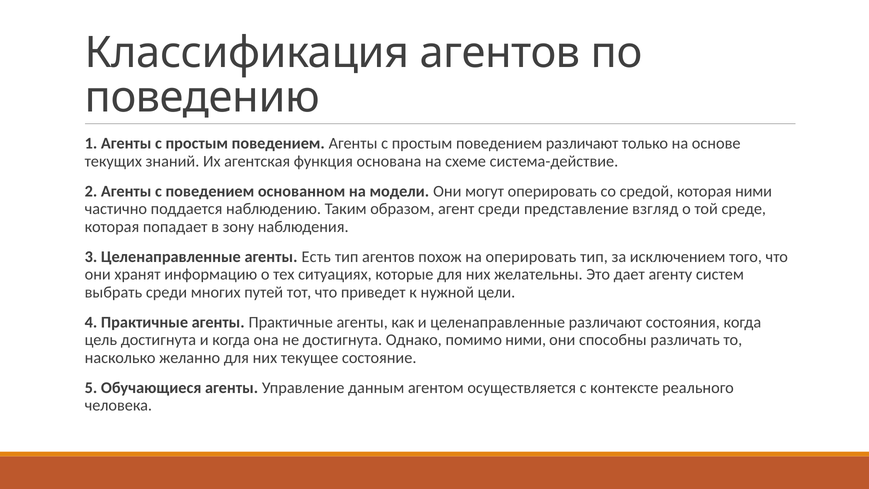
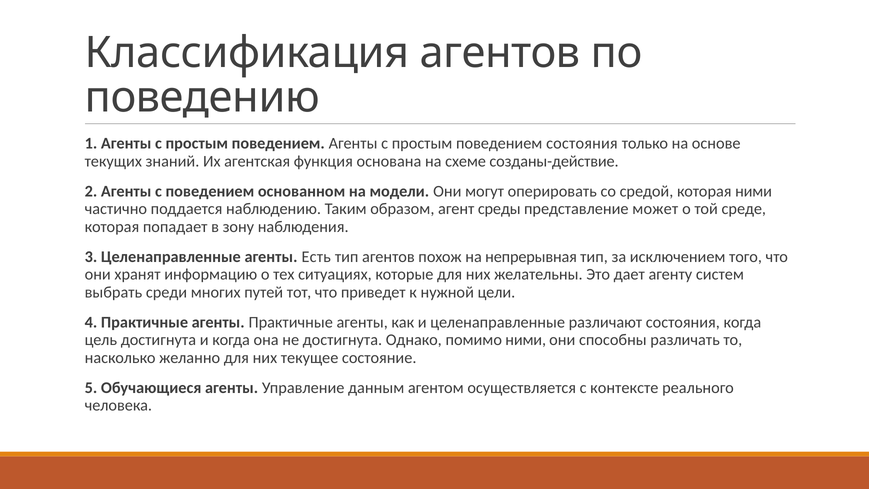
поведением различают: различают -> состояния (582, 144)
система-действие: система-действие -> созданы-действие (554, 161)
агент среди: среди -> среды (499, 209)
взгляд: взгляд -> может (655, 209)
на оперировать: оперировать -> непрерывная (531, 257)
